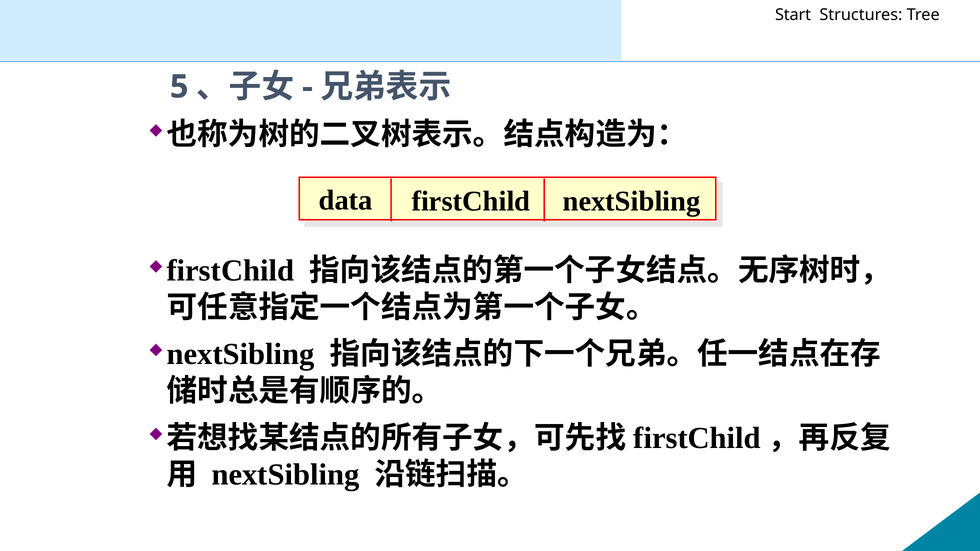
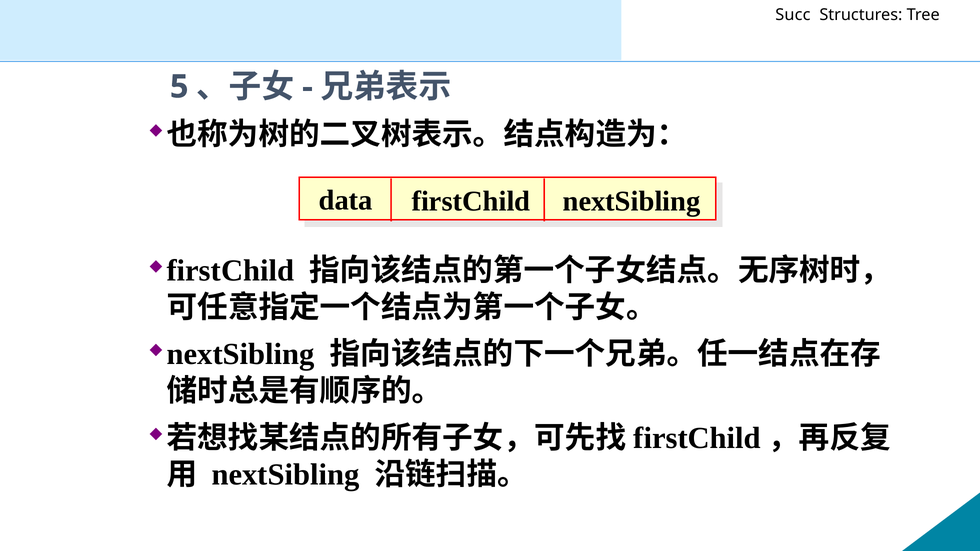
Start: Start -> Succ (793, 15)
